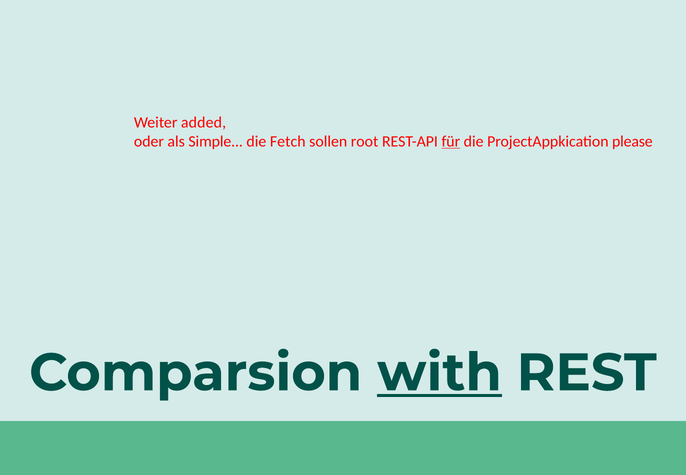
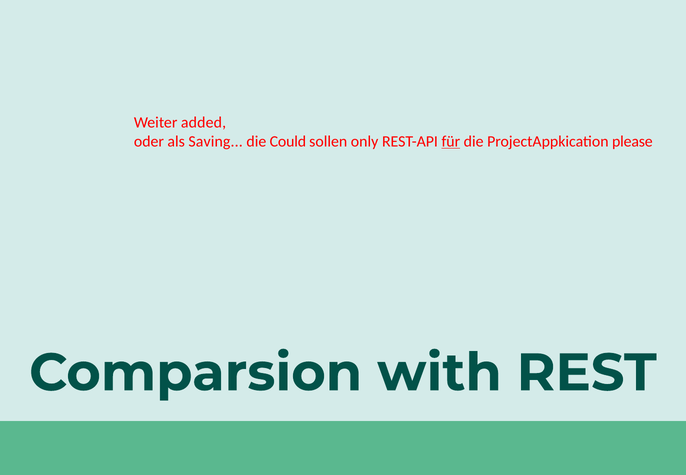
Simple: Simple -> Saving (216, 141)
Fetch: Fetch -> Could (288, 141)
root: root -> only (365, 141)
with underline: present -> none (439, 373)
